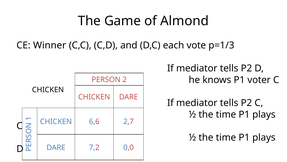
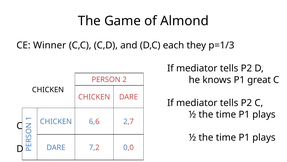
vote: vote -> they (196, 45)
voter: voter -> great (259, 80)
